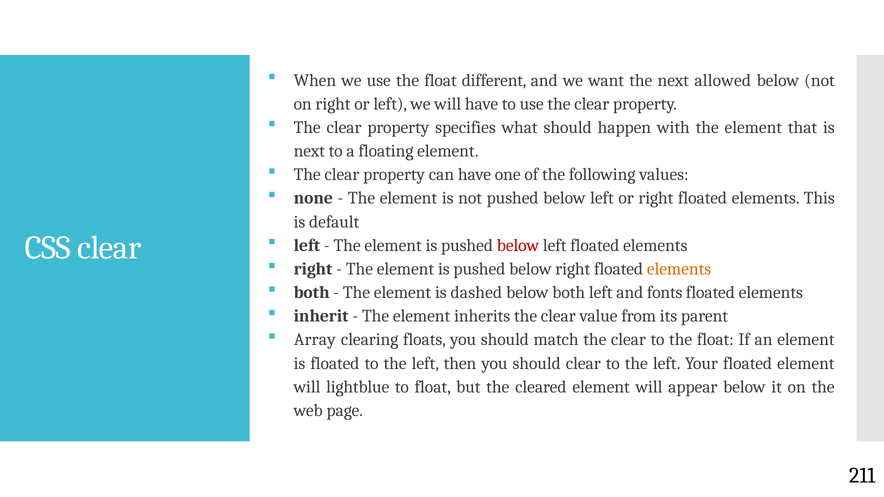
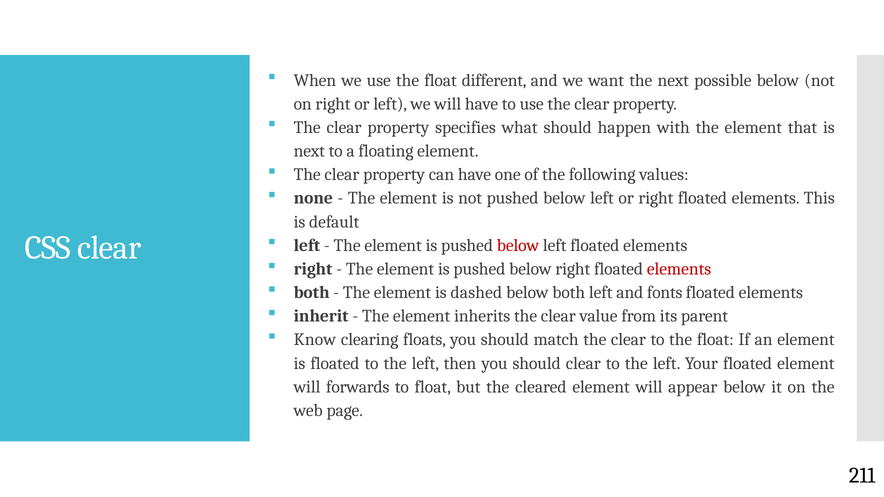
allowed: allowed -> possible (723, 80)
elements colour: orange -> red (679, 269)
Array: Array -> Know (315, 340)
lightblue: lightblue -> forwards (358, 387)
